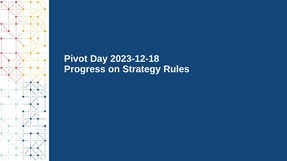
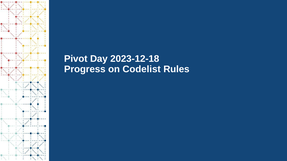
Strategy: Strategy -> Codelist (142, 69)
